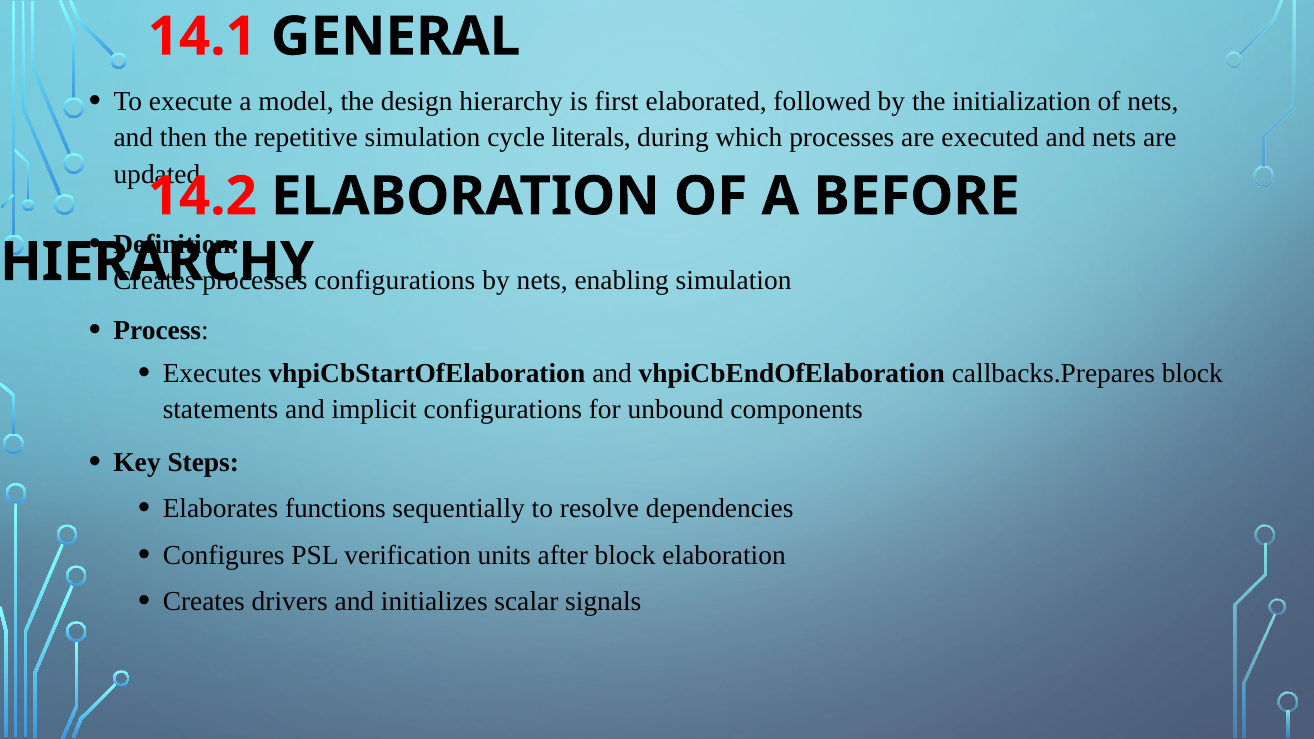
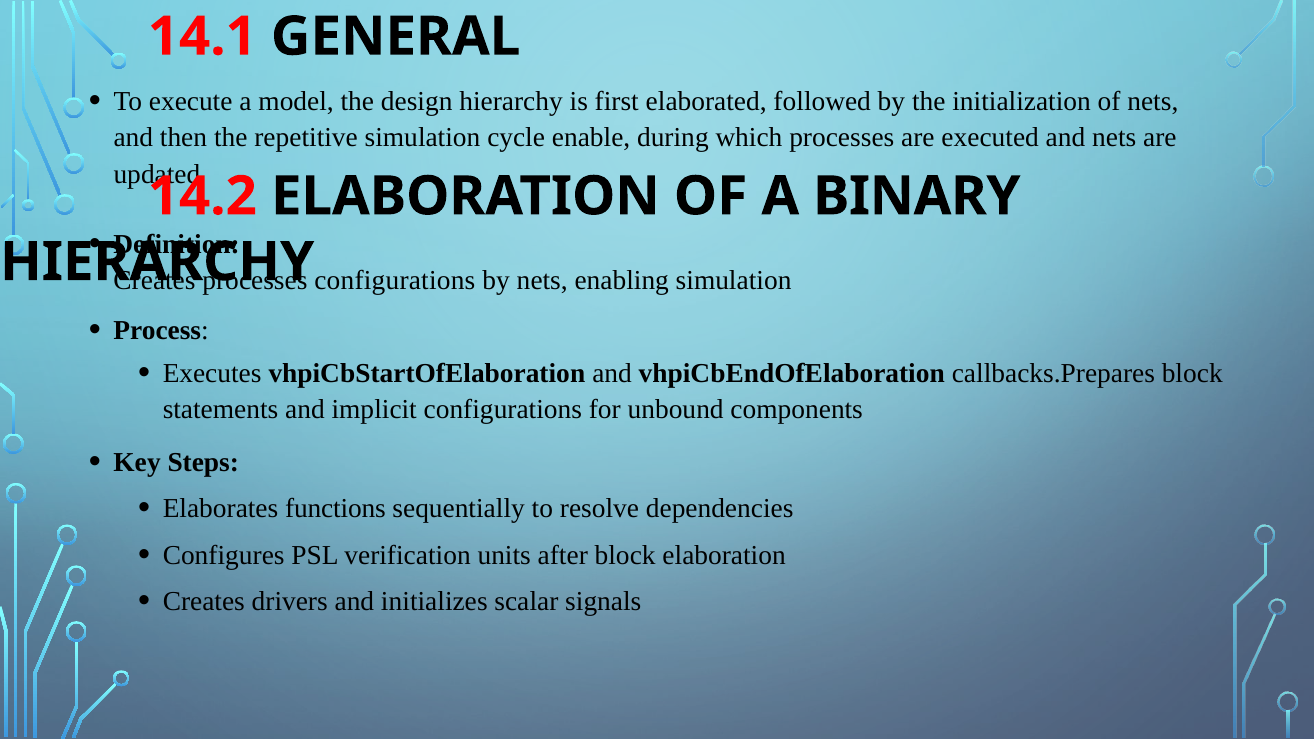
literals: literals -> enable (591, 138)
BEFORE: BEFORE -> BINARY (917, 196)
